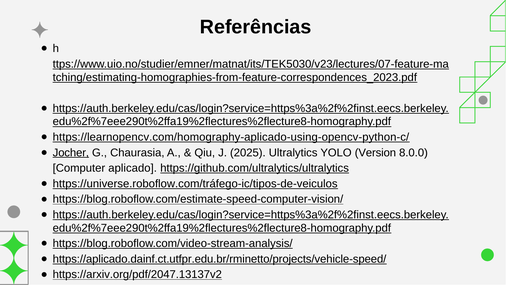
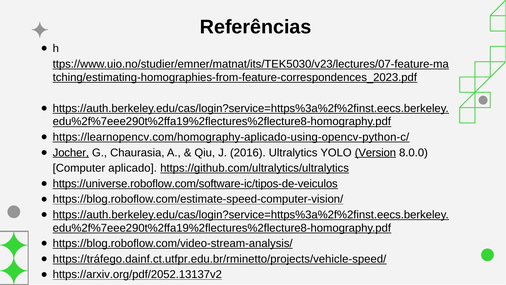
2025: 2025 -> 2016 (248, 153)
Version underline: none -> present (375, 153)
https://universe.roboflow.com/tráfego-ic/tipos-de-veiculos: https://universe.roboflow.com/tráfego-ic/tipos-de-veiculos -> https://universe.roboflow.com/software-ic/tipos-de-veiculos (195, 184)
https://aplicado.dainf.ct.utfpr.edu.br/rminetto/projects/vehicle-speed/: https://aplicado.dainf.ct.utfpr.edu.br/rminetto/projects/vehicle-speed/ -> https://tráfego.dainf.ct.utfpr.edu.br/rminetto/projects/vehicle-speed/ (219, 259)
https://arxiv.org/pdf/2047.13137v2: https://arxiv.org/pdf/2047.13137v2 -> https://arxiv.org/pdf/2052.13137v2 (137, 274)
